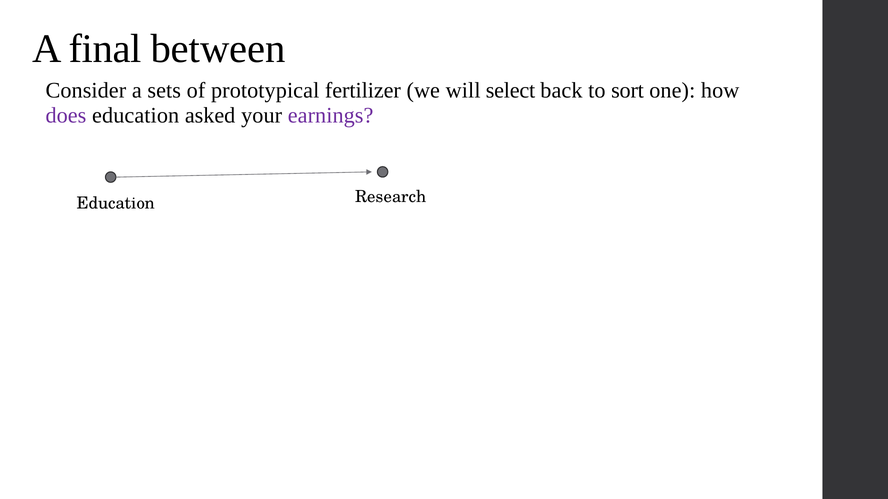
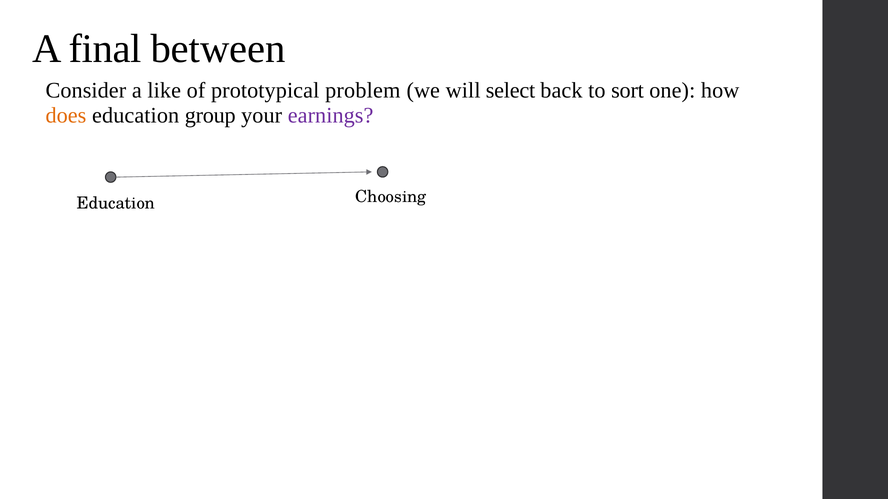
sets: sets -> like (164, 90)
fertilizer: fertilizer -> problem (363, 90)
does colour: purple -> orange (66, 116)
asked: asked -> group (210, 116)
Research: Research -> Choosing (391, 197)
